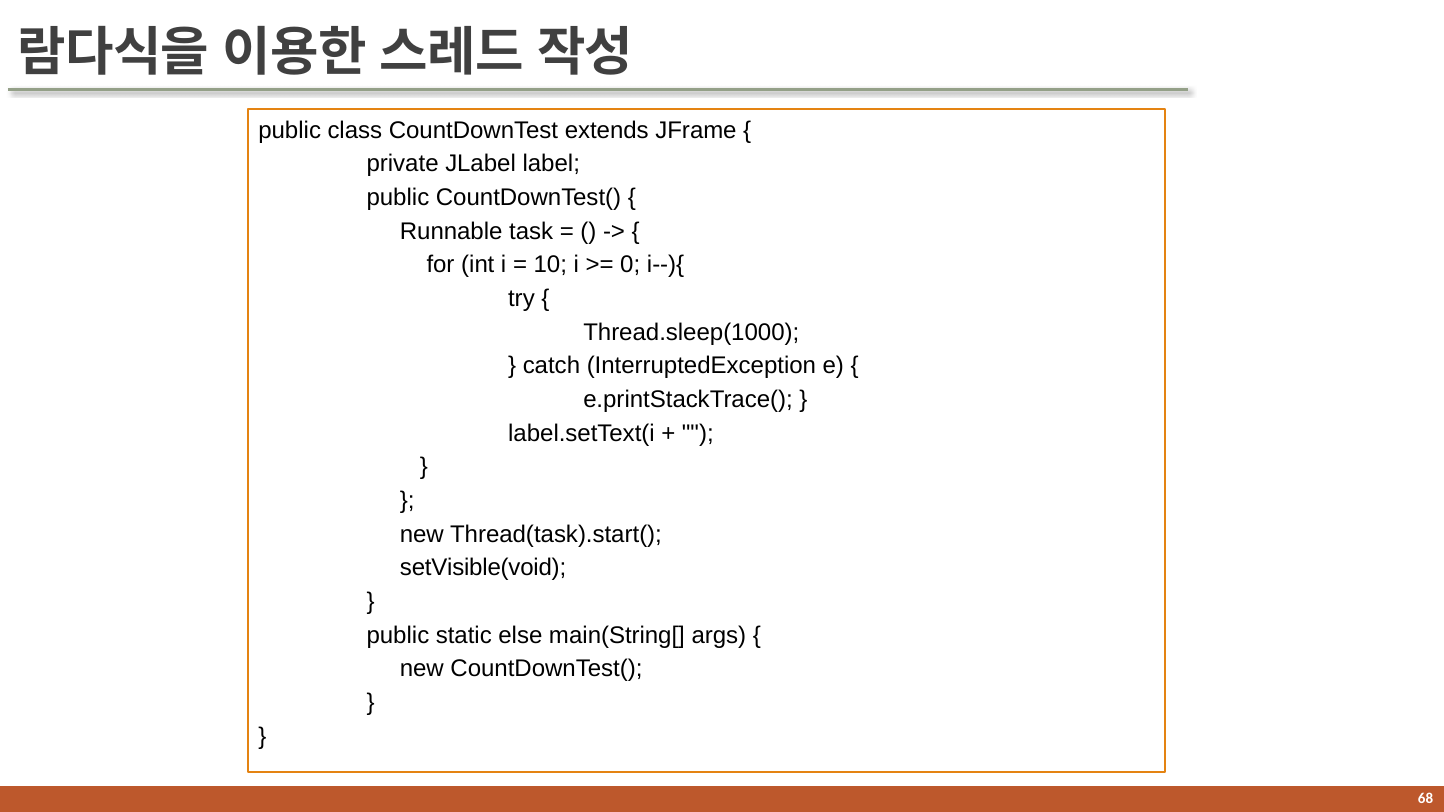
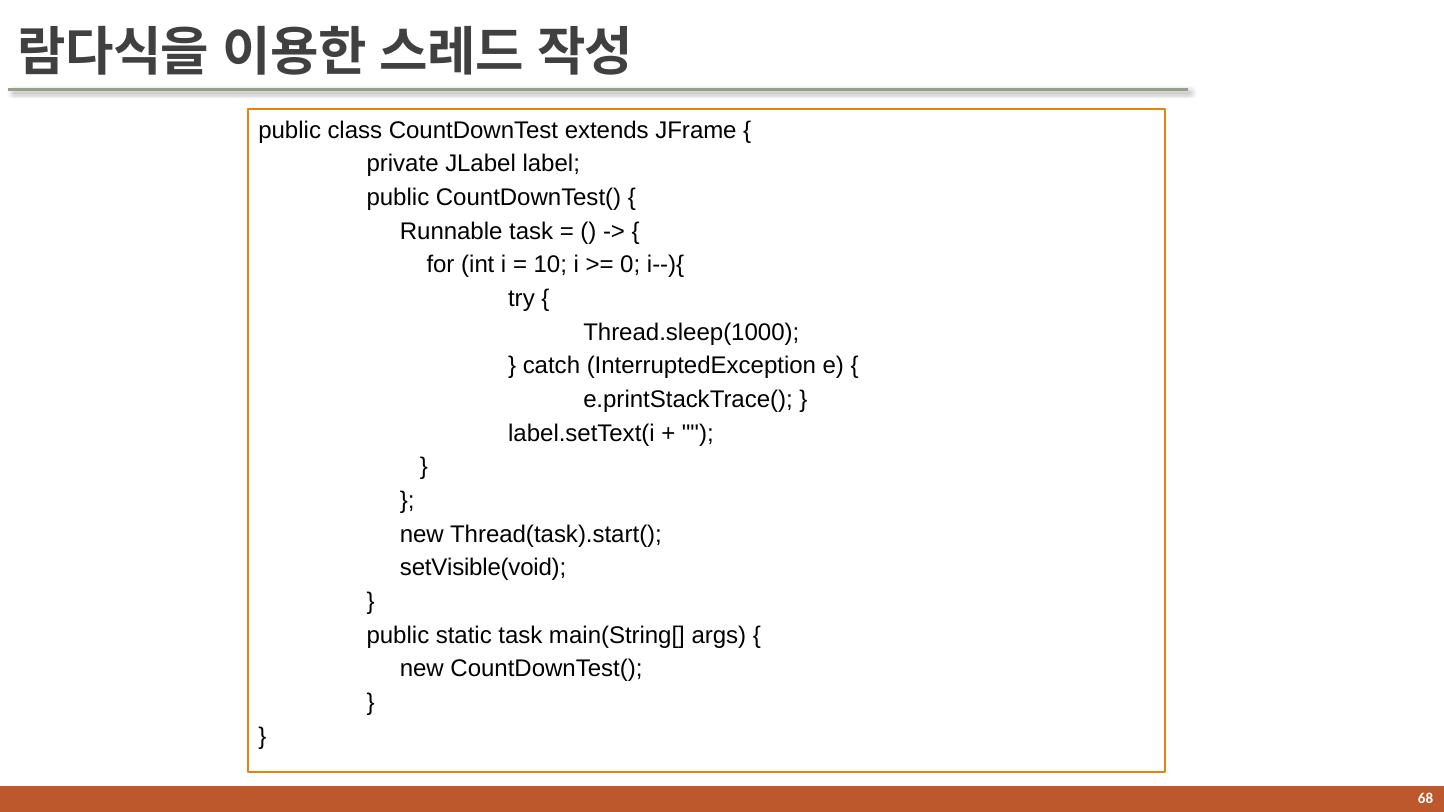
static else: else -> task (520, 636)
